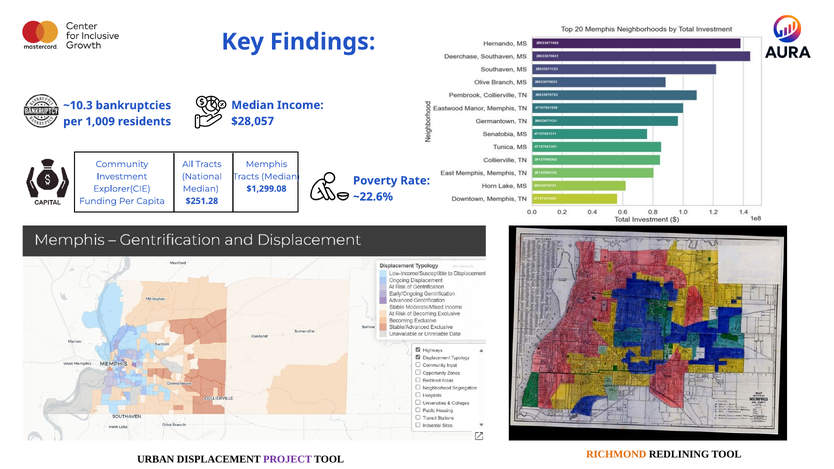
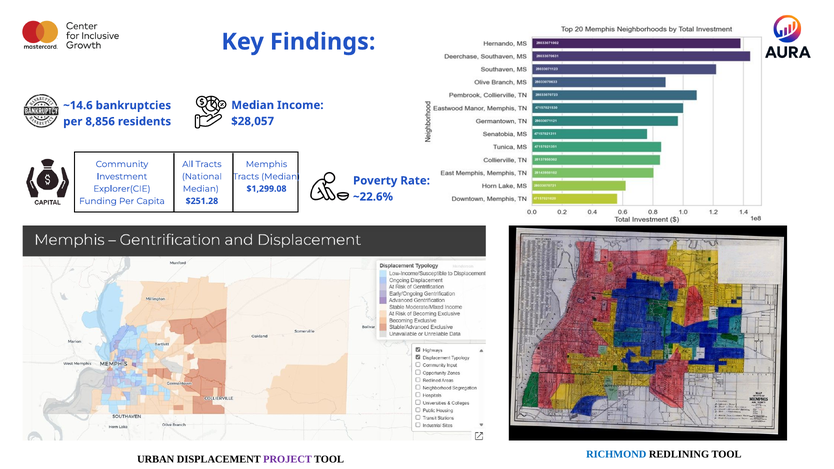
~10.3: ~10.3 -> ~14.6 (78, 105)
1,009: 1,009 -> 8,856 (100, 122)
RICHMOND colour: orange -> blue (616, 454)
